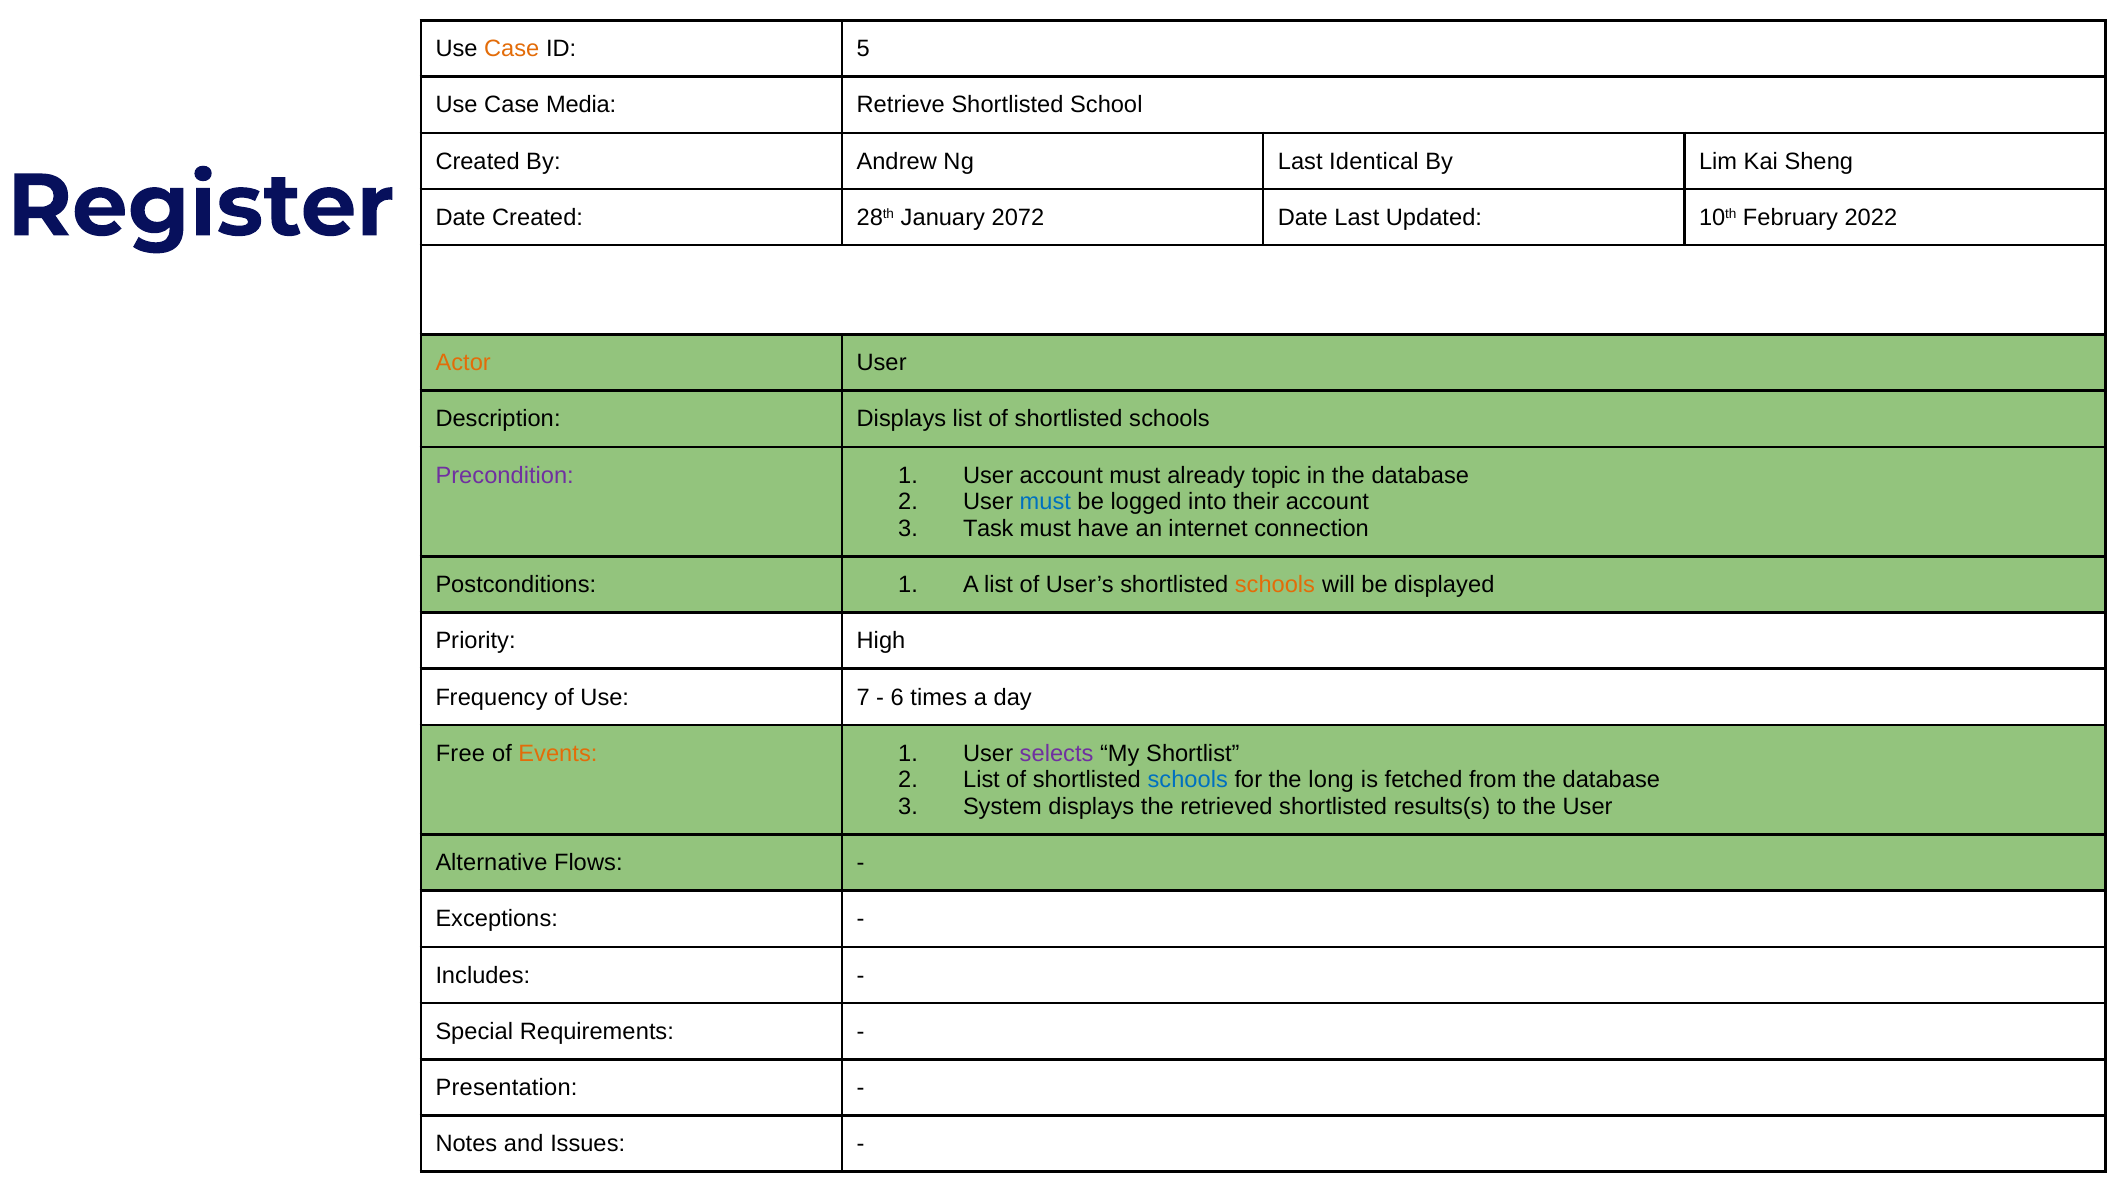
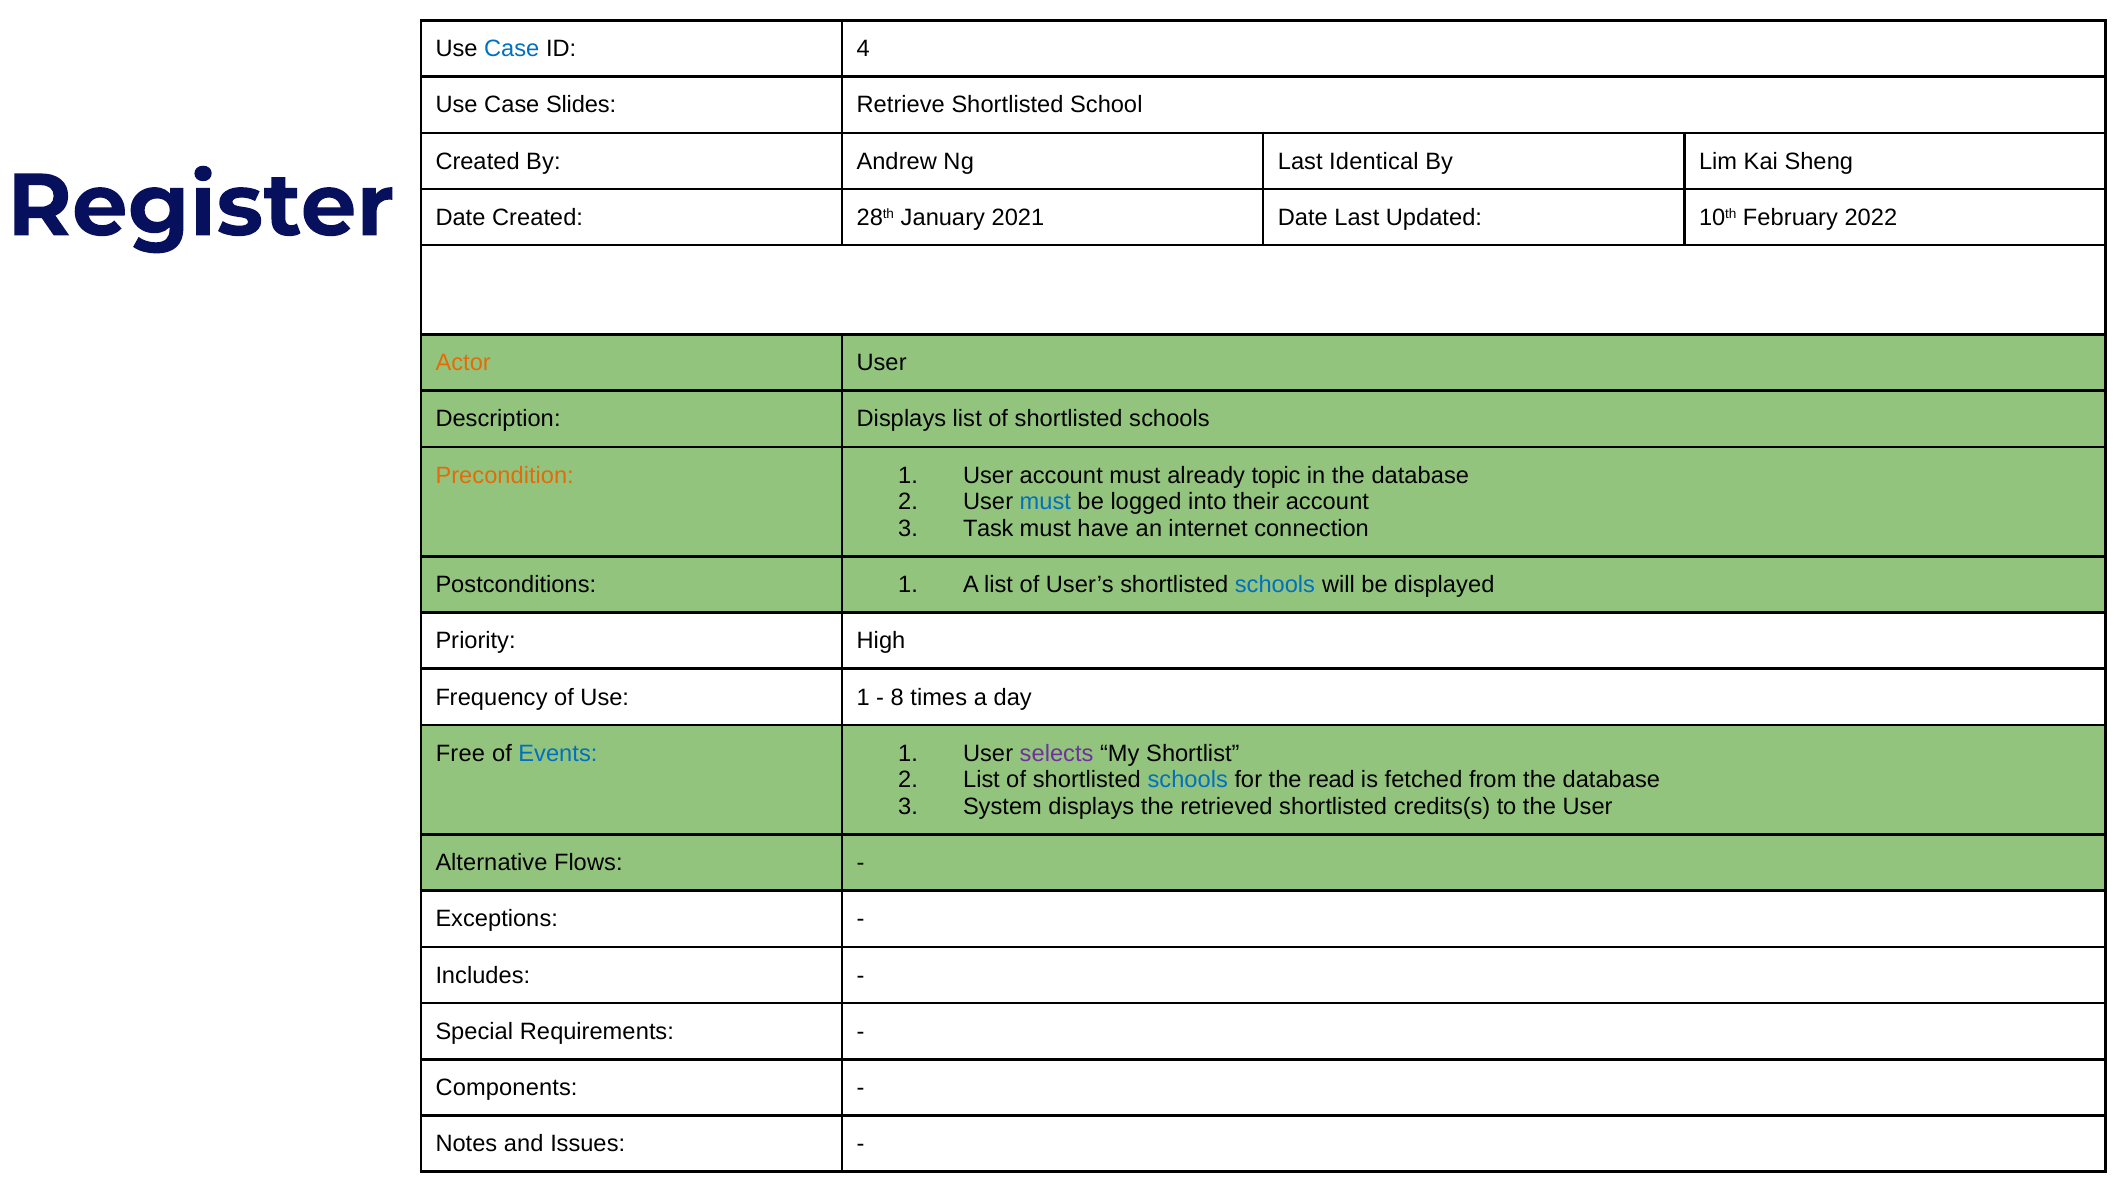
Case colour: orange -> blue (512, 49)
5: 5 -> 4 (863, 49)
Media: Media -> Slides (581, 105)
2072: 2072 -> 2021 (1018, 218)
Precondition colour: purple -> orange (505, 475)
schools colour: orange -> blue (1275, 585)
Use 7: 7 -> 1 (863, 697)
6: 6 -> 8 (897, 697)
Events colour: orange -> blue (558, 754)
long: long -> read (1331, 780)
results(s: results(s -> credits(s (1442, 807)
Presentation: Presentation -> Components (507, 1088)
